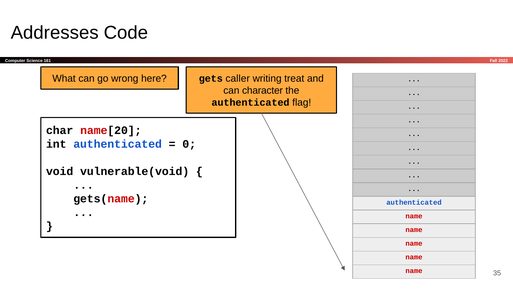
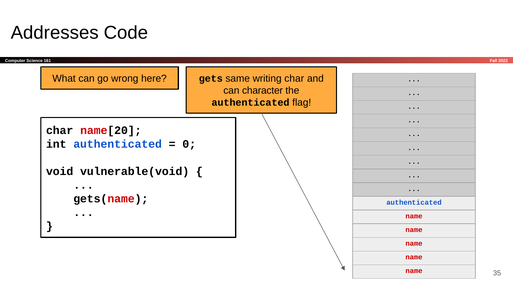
caller: caller -> same (238, 79)
writing treat: treat -> char (294, 79)
